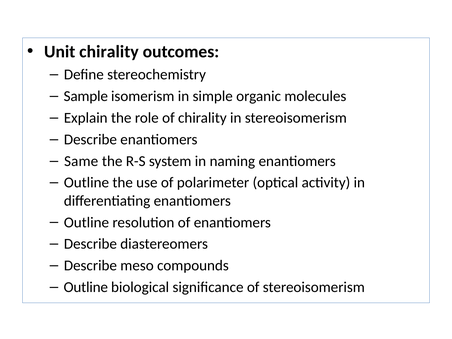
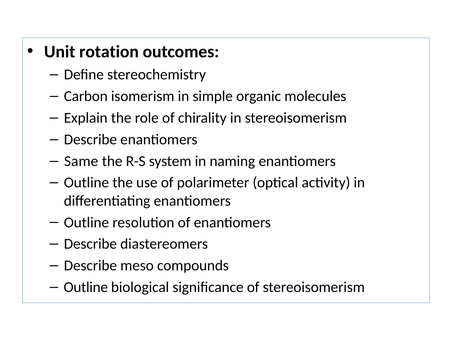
Unit chirality: chirality -> rotation (109, 52)
Sample: Sample -> Carbon (86, 96)
